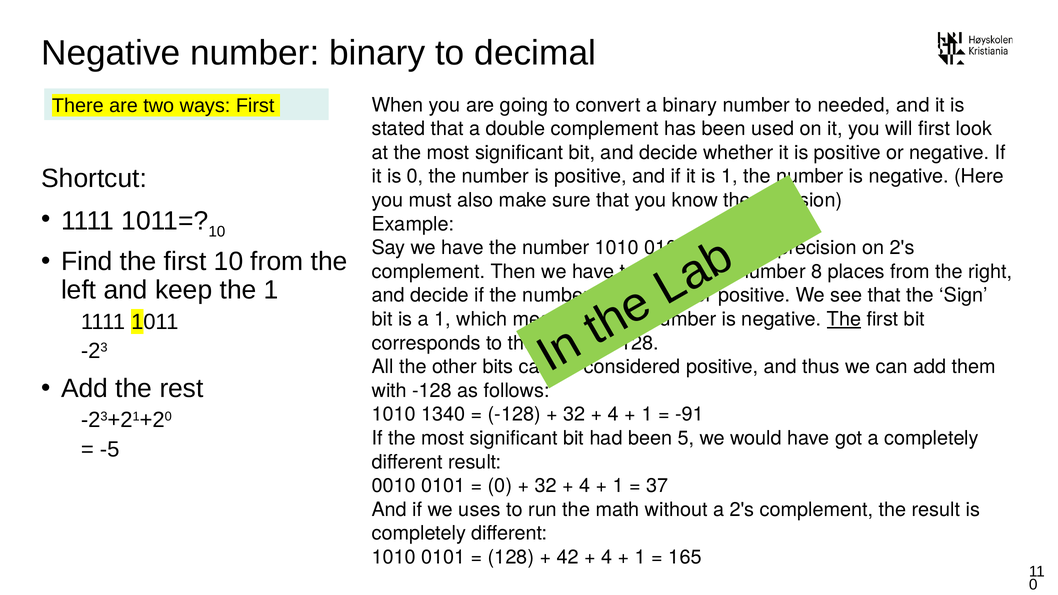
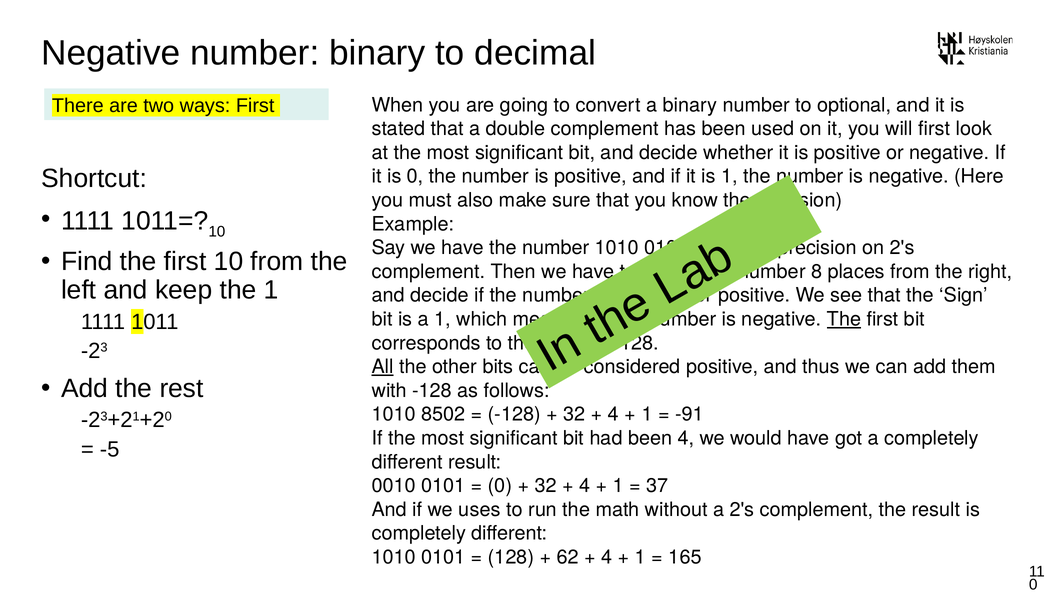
needed: needed -> optional (854, 105)
All underline: none -> present (383, 367)
1340: 1340 -> 8502 (443, 414)
been 5: 5 -> 4 (686, 438)
42: 42 -> 62 (568, 557)
